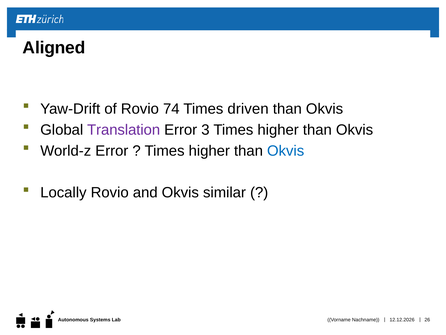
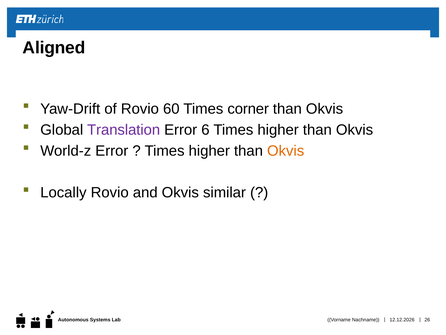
74: 74 -> 60 (171, 109)
driven: driven -> corner (248, 109)
3: 3 -> 6 (205, 130)
Okvis colour: blue -> orange (286, 151)
